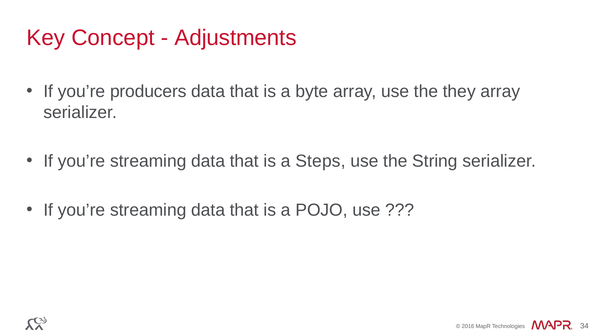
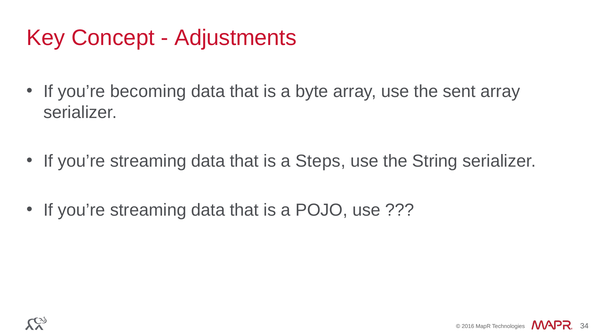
producers: producers -> becoming (148, 91)
they: they -> sent (459, 91)
